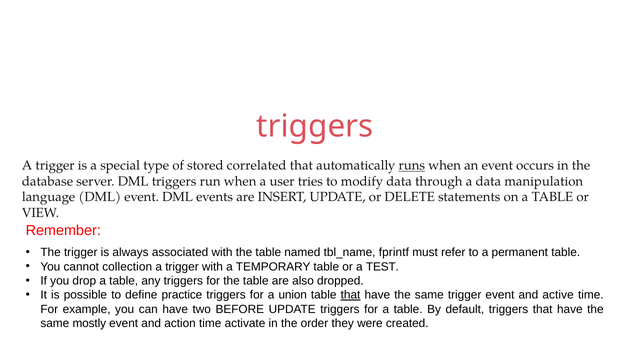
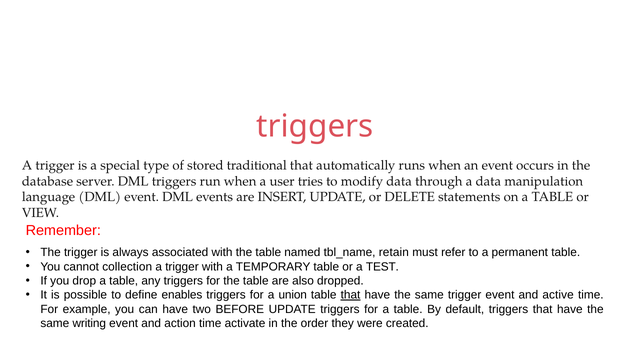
correlated: correlated -> traditional (257, 165)
runs underline: present -> none (412, 165)
fprintf: fprintf -> retain (394, 252)
practice: practice -> enables (182, 294)
mostly: mostly -> writing (89, 323)
